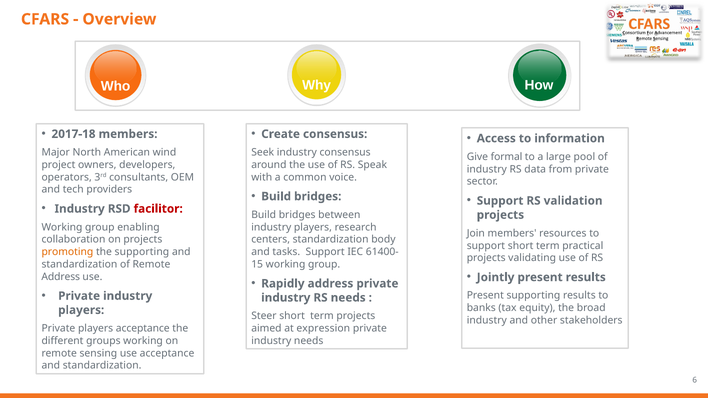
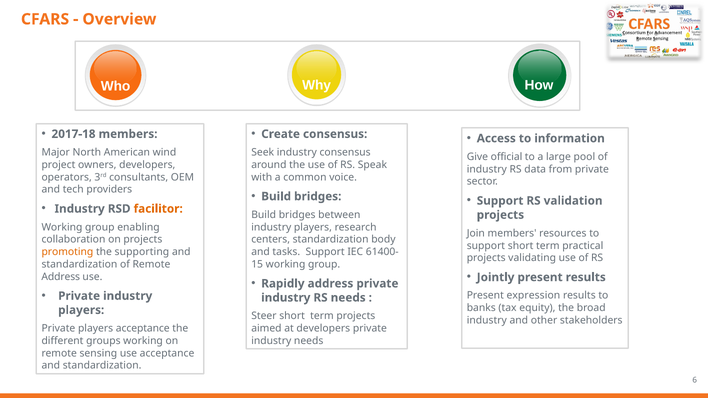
formal: formal -> official (507, 157)
facilitor colour: red -> orange (158, 209)
Present supporting: supporting -> expression (533, 296)
at expression: expression -> developers (323, 329)
